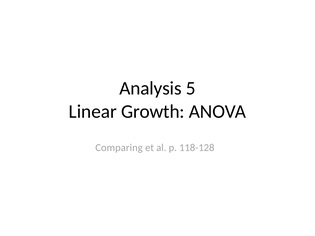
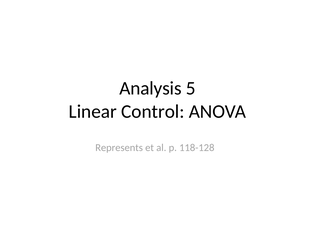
Growth: Growth -> Control (153, 112)
Comparing: Comparing -> Represents (119, 148)
